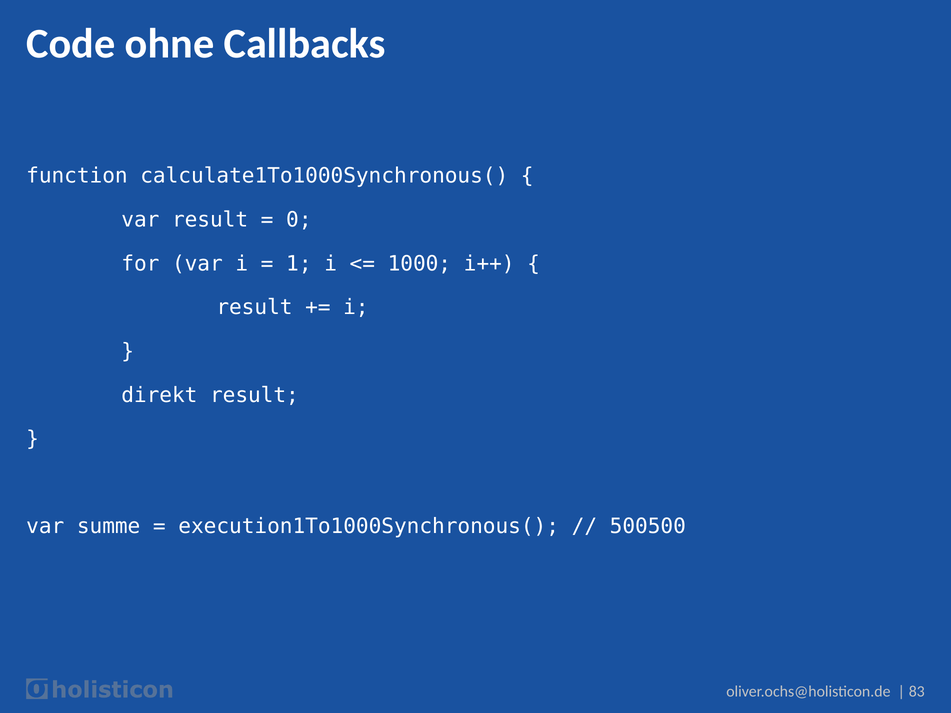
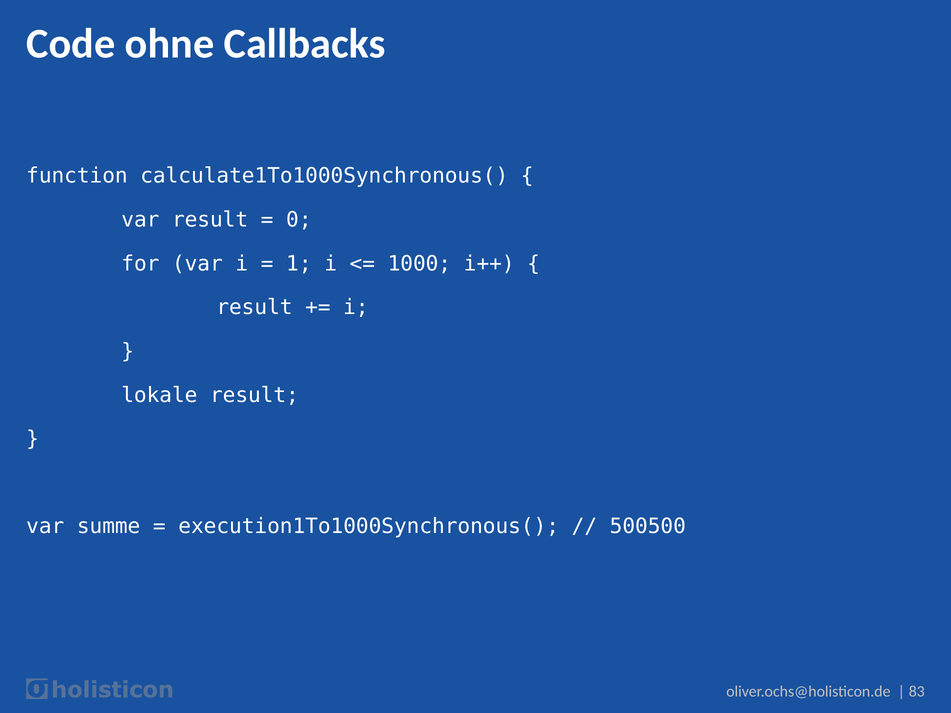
direkt: direkt -> lokale (159, 395)
